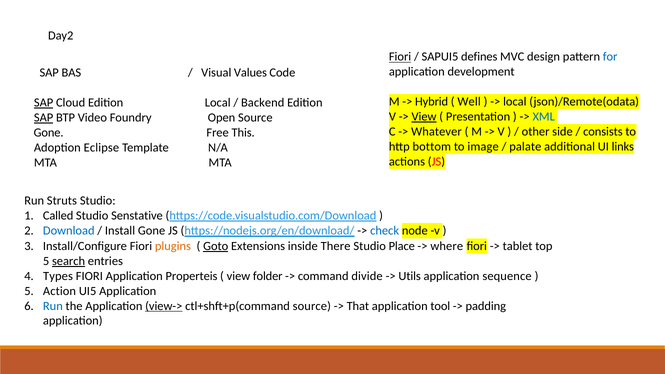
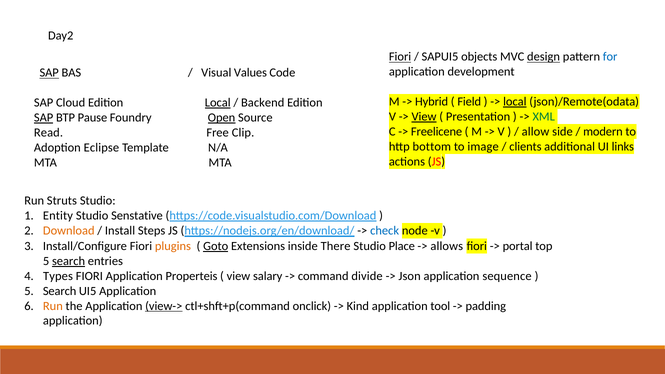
defines: defines -> objects (479, 57)
design underline: none -> present (544, 57)
SAP underline: none -> present (49, 73)
Well: Well -> Field (469, 102)
local underline: none -> present (515, 102)
SAP underline: present -> none (44, 103)
Local underline: none -> present (218, 103)
XML colour: blue -> green (544, 117)
Video: Video -> Pause (92, 118)
Open underline: none -> present (222, 118)
Whatever: Whatever -> Freelicene (437, 132)
other: other -> allow (536, 132)
consists: consists -> modern (603, 132)
Gone: Gone -> Read (48, 133)
This: This -> Clip (243, 133)
palate: palate -> clients (525, 147)
Called: Called -> Entity (58, 216)
Download colour: blue -> orange (69, 231)
Install Gone: Gone -> Steps (152, 231)
where: where -> allows (447, 246)
tablet: tablet -> portal (518, 246)
folder: folder -> salary (268, 276)
Utils: Utils -> Json (410, 276)
Action: Action -> Search (60, 291)
Run colour: blue -> orange (53, 306)
ctl+shft+p(command source: source -> onclick (312, 306)
That: That -> Kind (358, 306)
